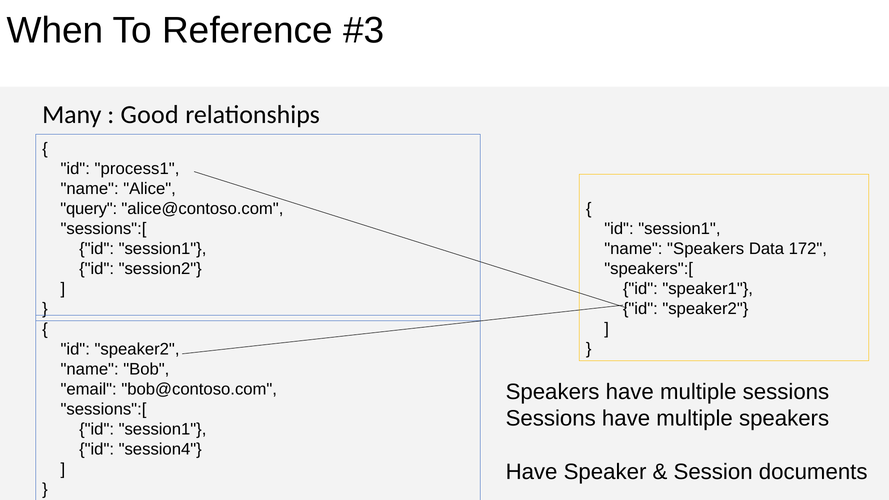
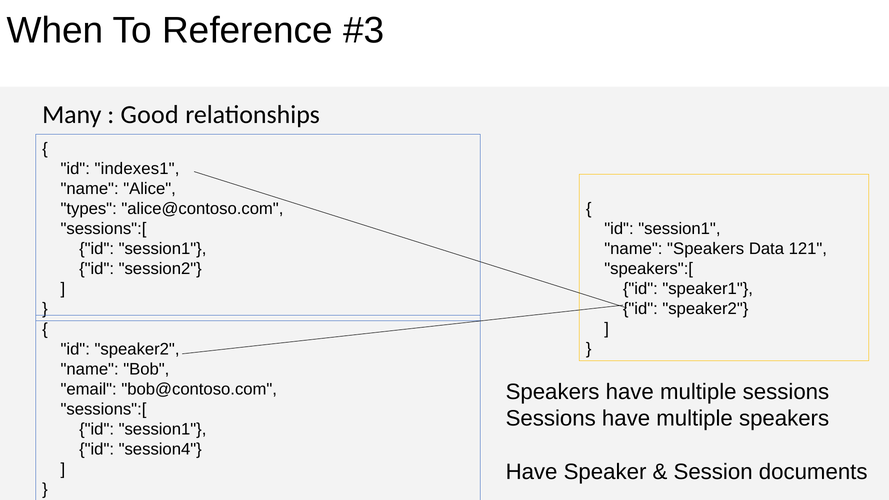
process1: process1 -> indexes1 (137, 169)
query: query -> types (89, 209)
172: 172 -> 121 (808, 249)
